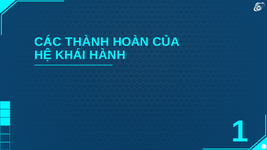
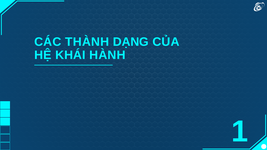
HOÀN: HOÀN -> DẠNG (131, 42)
